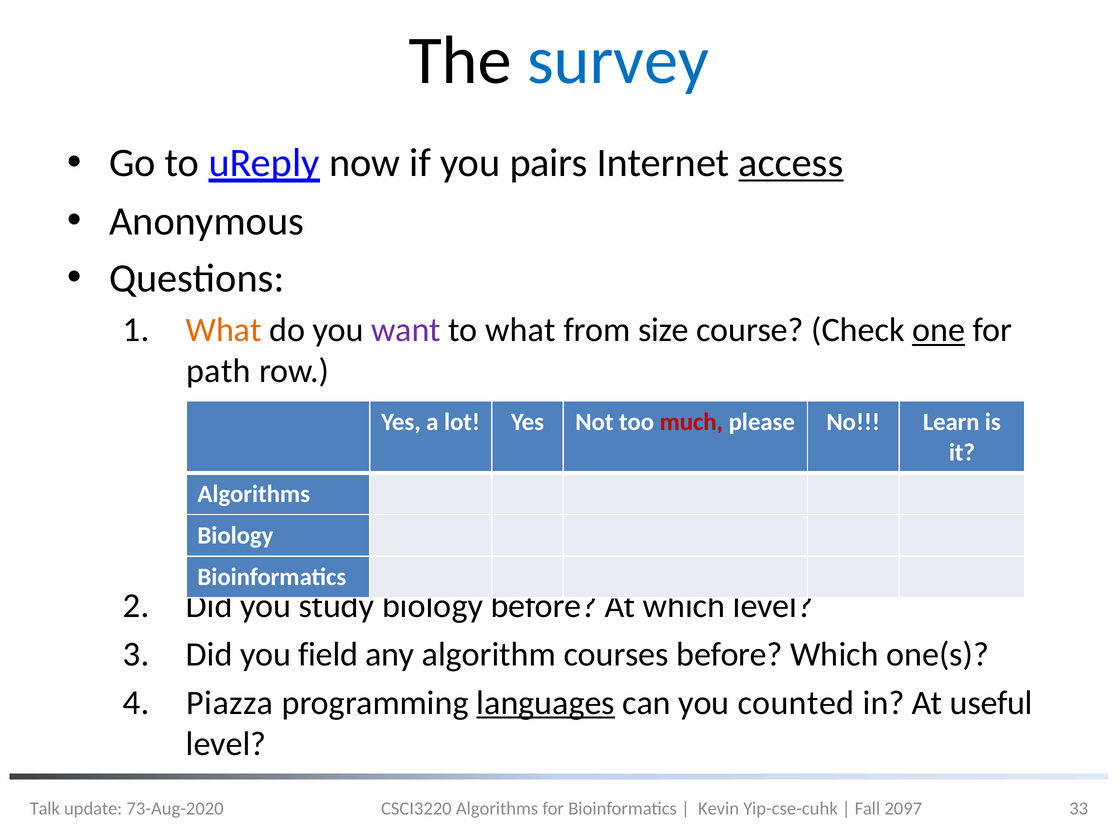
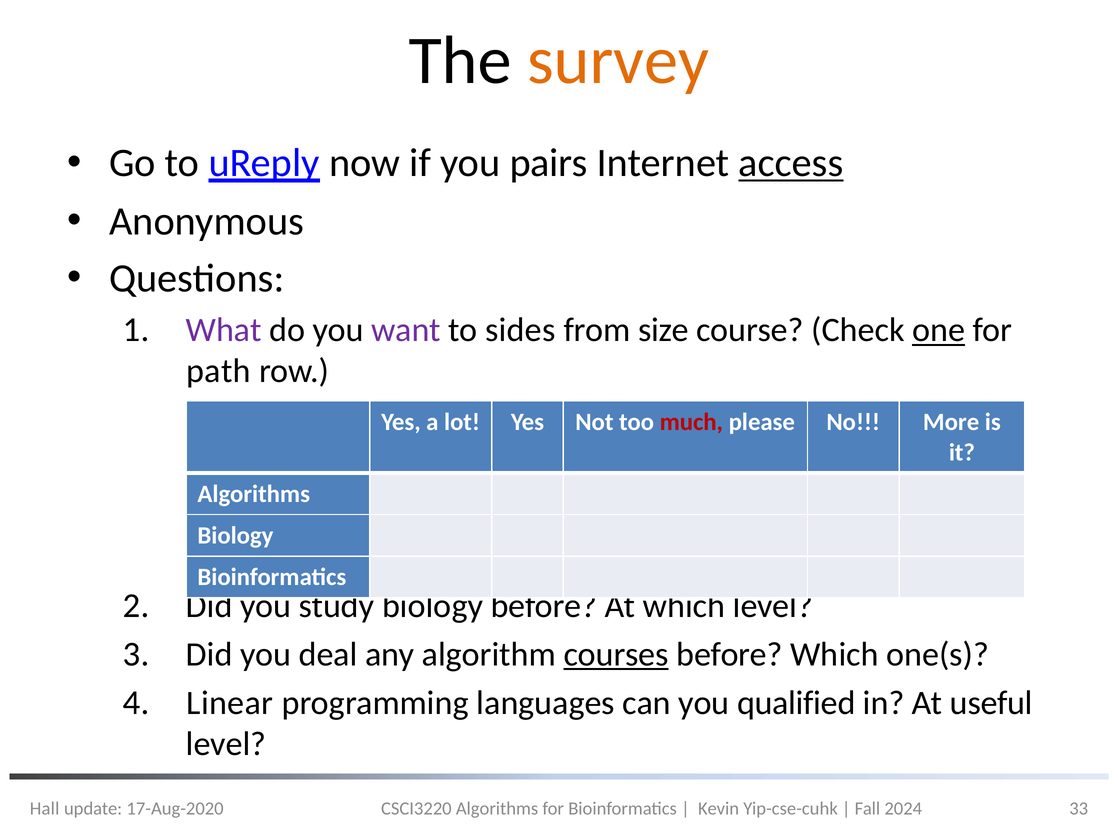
survey colour: blue -> orange (618, 61)
What colour: orange -> purple (224, 330)
to what: what -> sides (520, 330)
Learn: Learn -> More (951, 422)
field: field -> deal (328, 654)
courses underline: none -> present (616, 654)
Piazza: Piazza -> Linear (230, 702)
languages underline: present -> none (546, 702)
counted: counted -> qualified (796, 702)
2097: 2097 -> 2024 (903, 808)
Talk: Talk -> Hall (45, 808)
73-Aug-2020: 73-Aug-2020 -> 17-Aug-2020 (175, 808)
